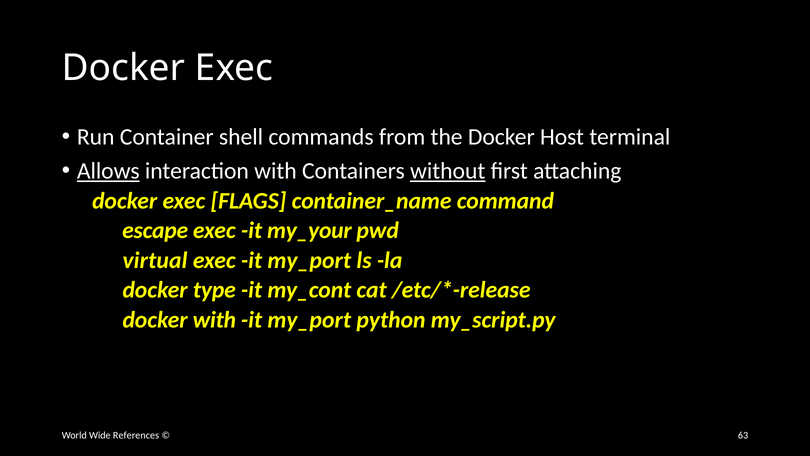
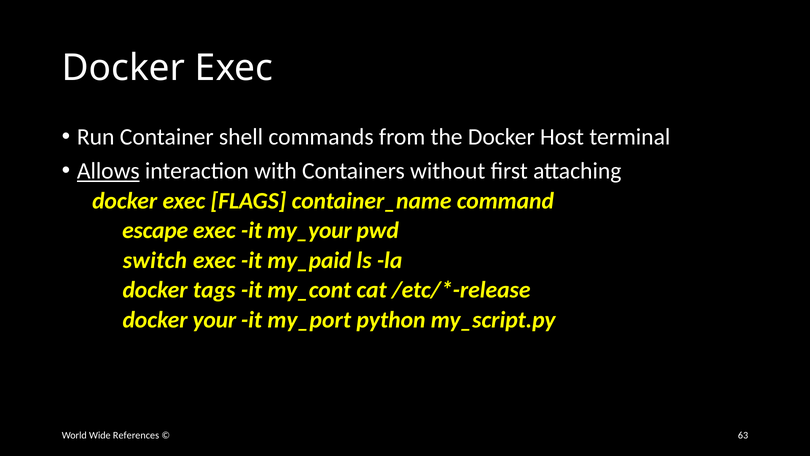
without underline: present -> none (448, 171)
virtual: virtual -> switch (155, 260)
exec it my_port: my_port -> my_paid (309, 260)
type: type -> tags (214, 290)
docker with: with -> your (214, 320)
